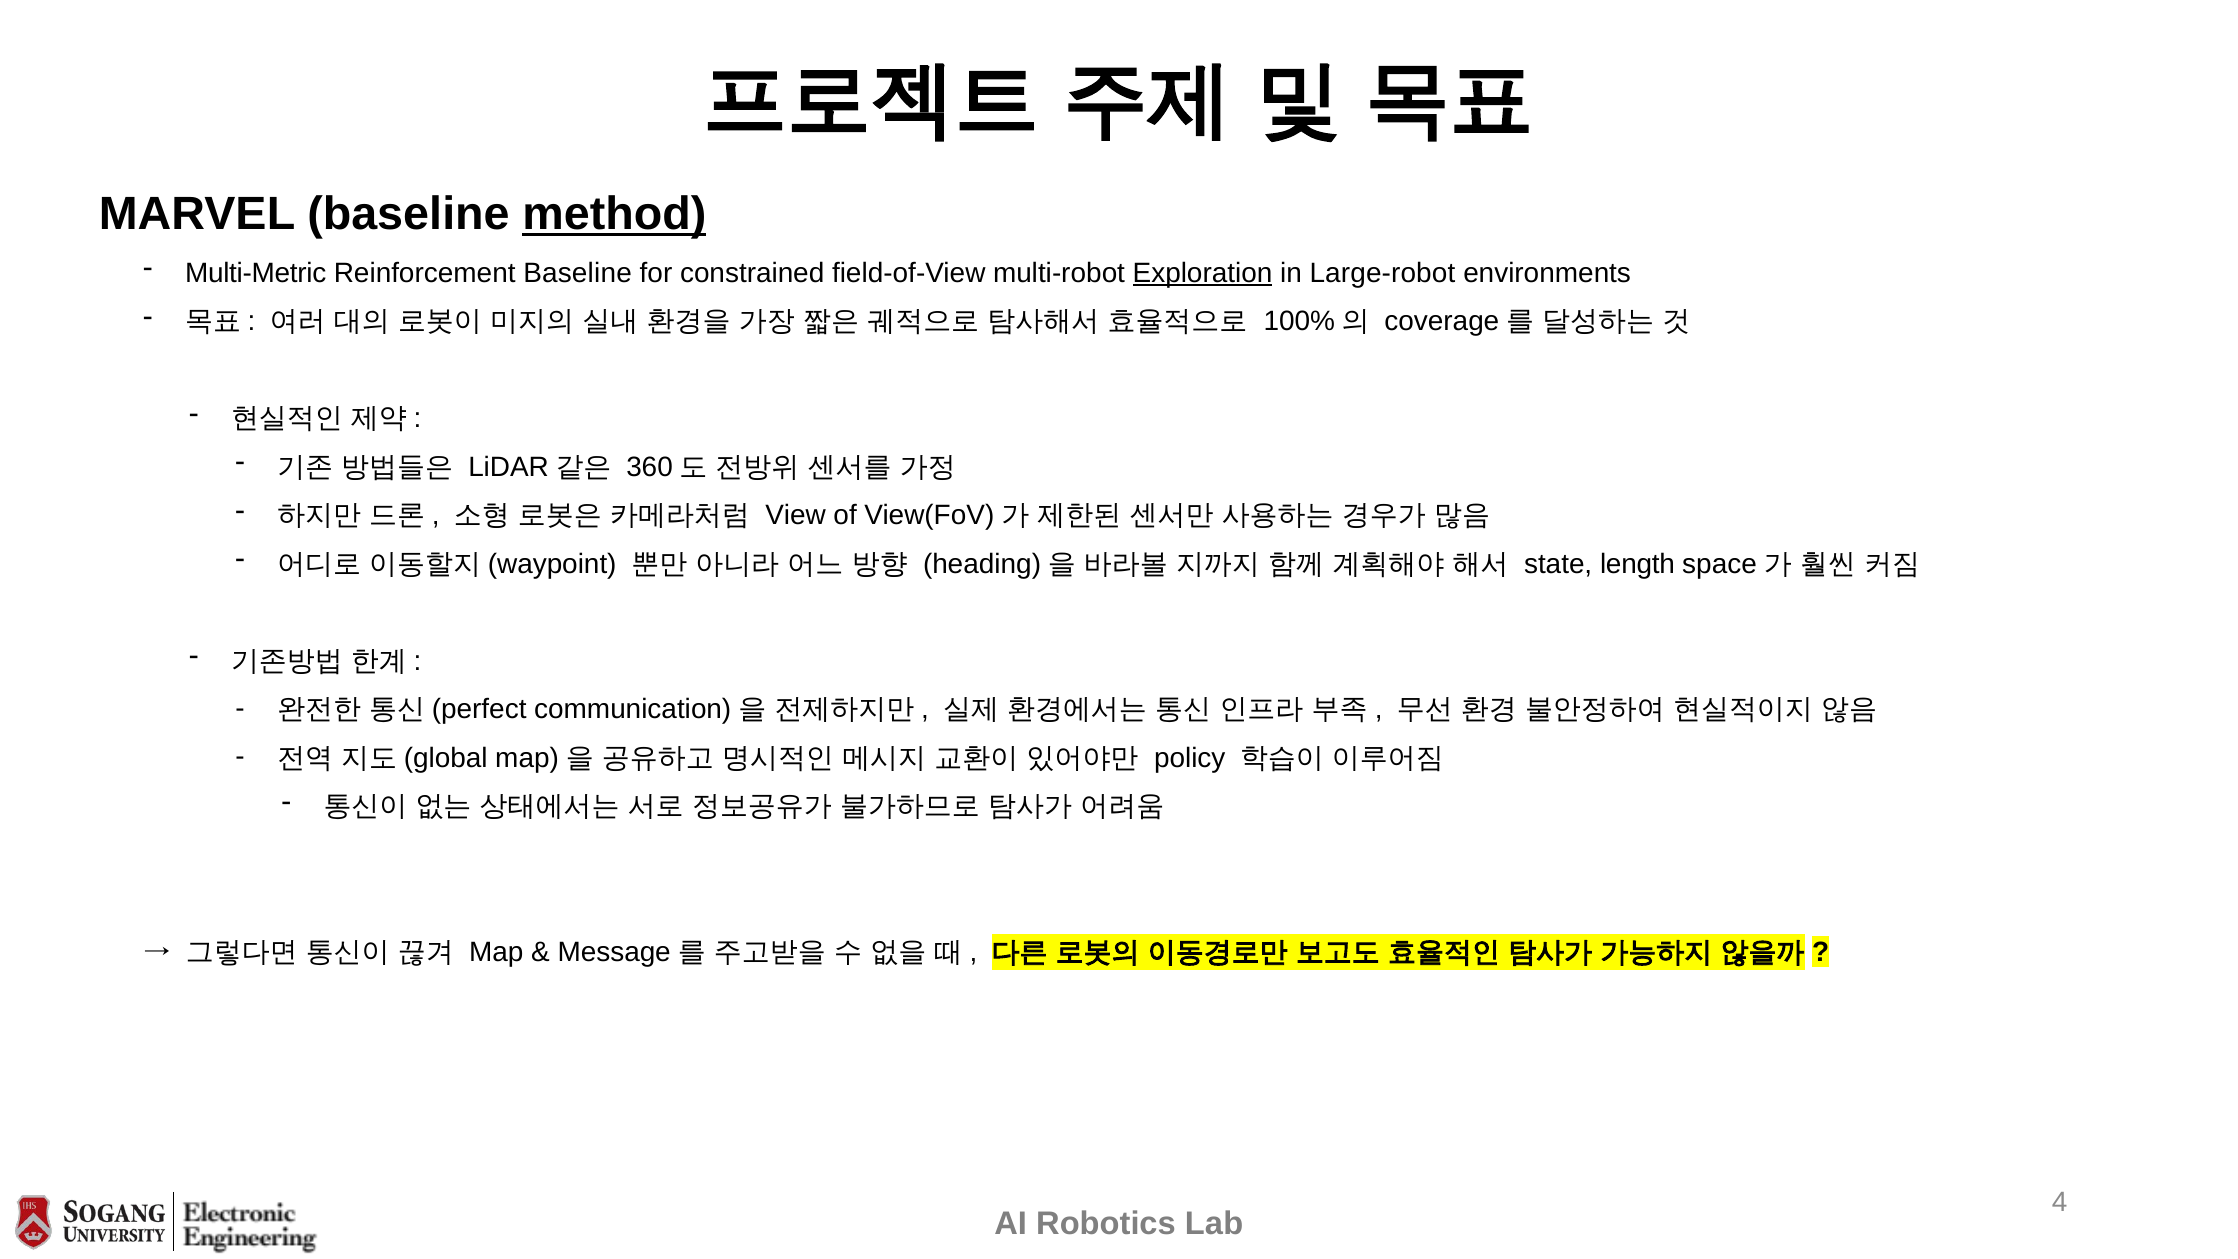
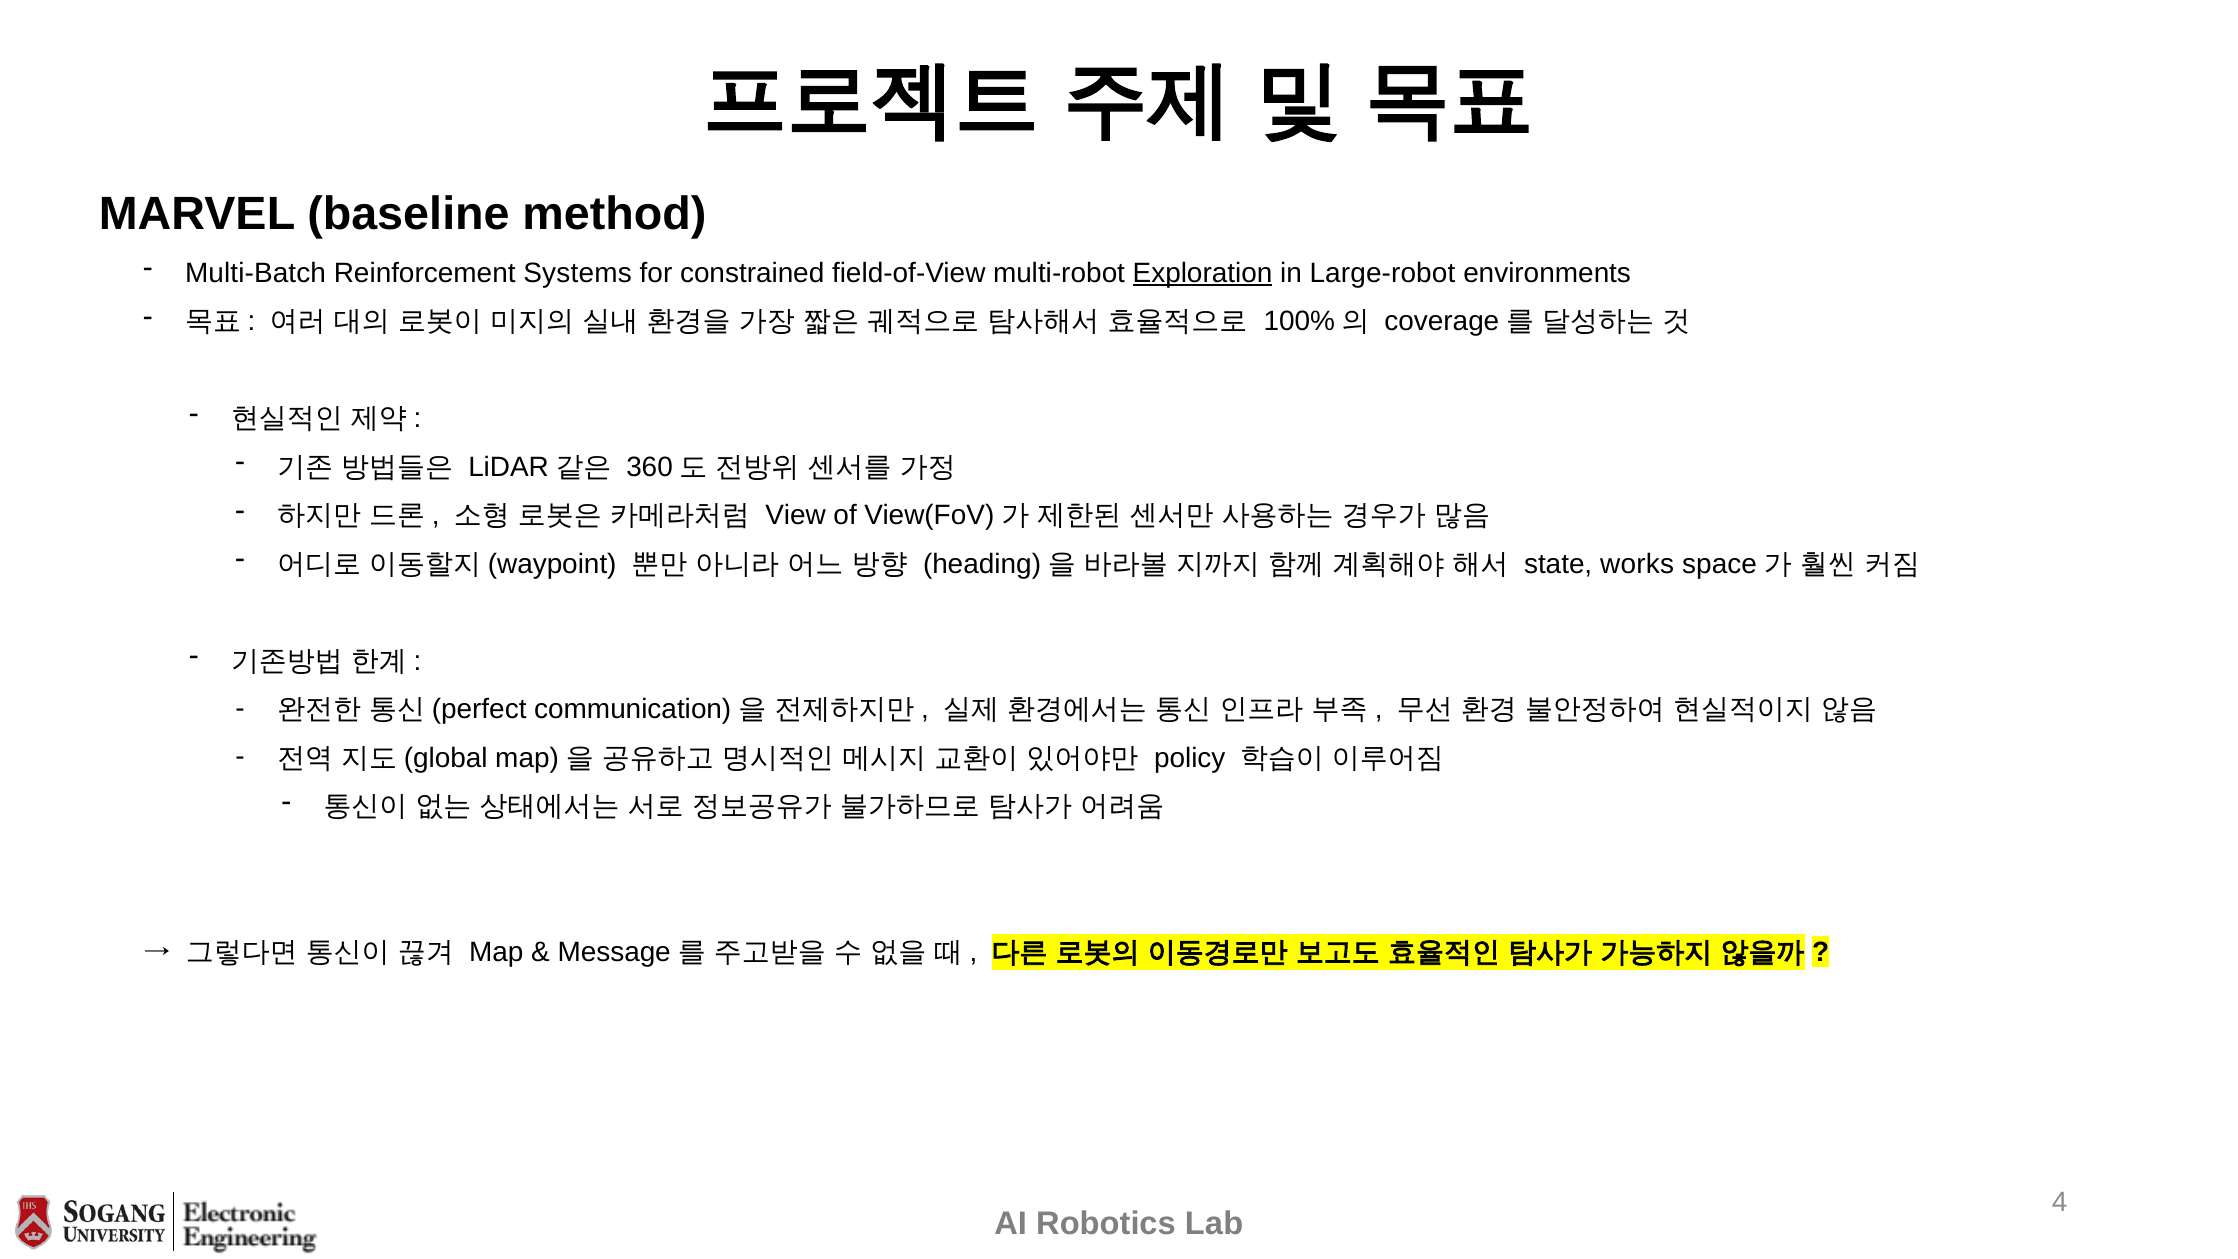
method underline: present -> none (614, 215)
Multi-Metric: Multi-Metric -> Multi-Batch (255, 273)
Reinforcement Baseline: Baseline -> Systems (578, 273)
length: length -> works (1637, 564)
